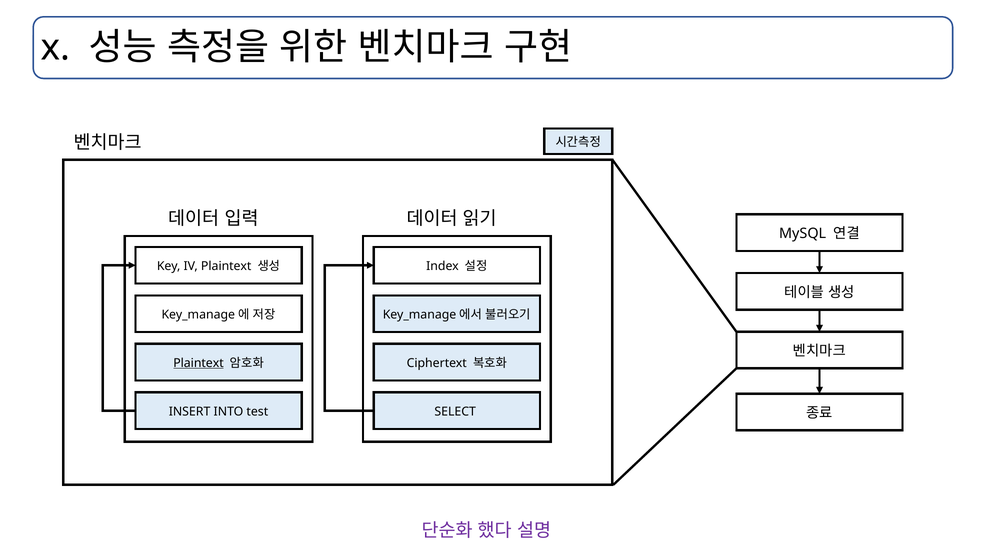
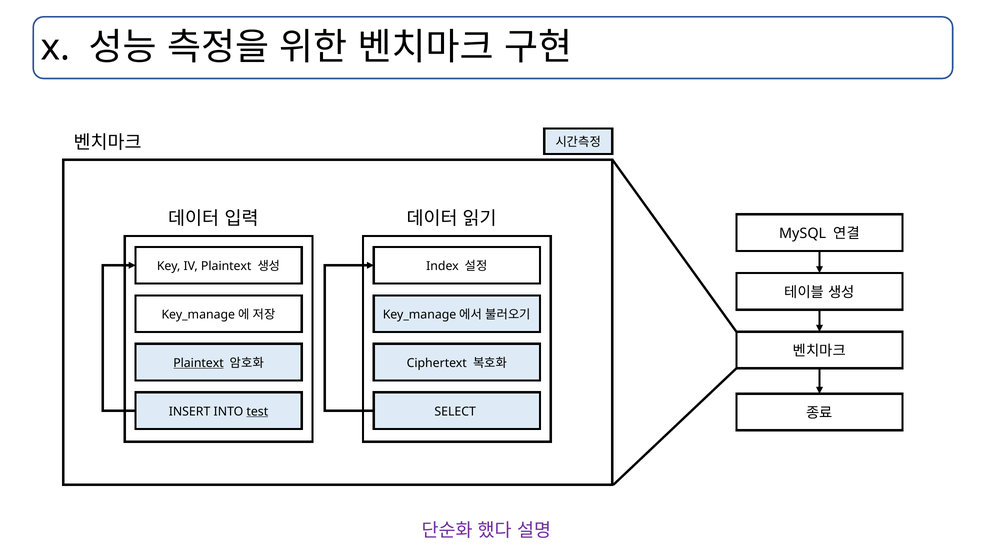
test underline: none -> present (257, 411)
